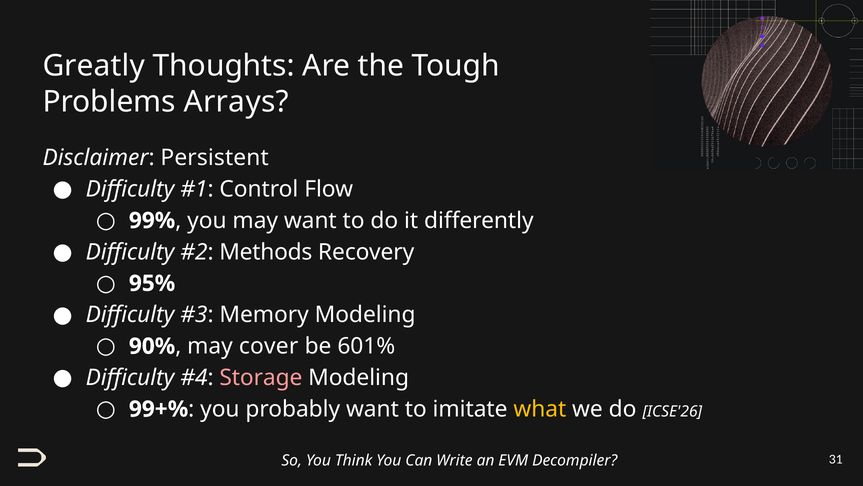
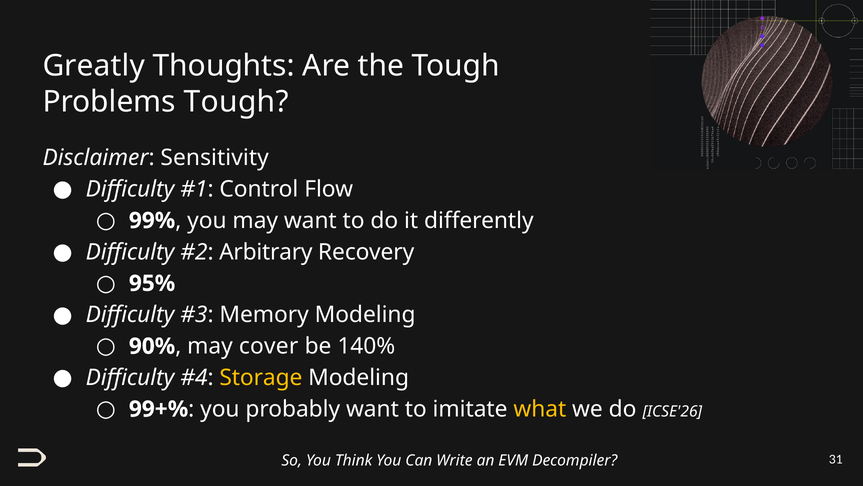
Problems Arrays: Arrays -> Tough (236, 102)
Persistent: Persistent -> Sensitivity (215, 158)
Methods: Methods -> Arbitrary (266, 252)
601%: 601% -> 140% (366, 346)
Storage colour: pink -> yellow (261, 377)
